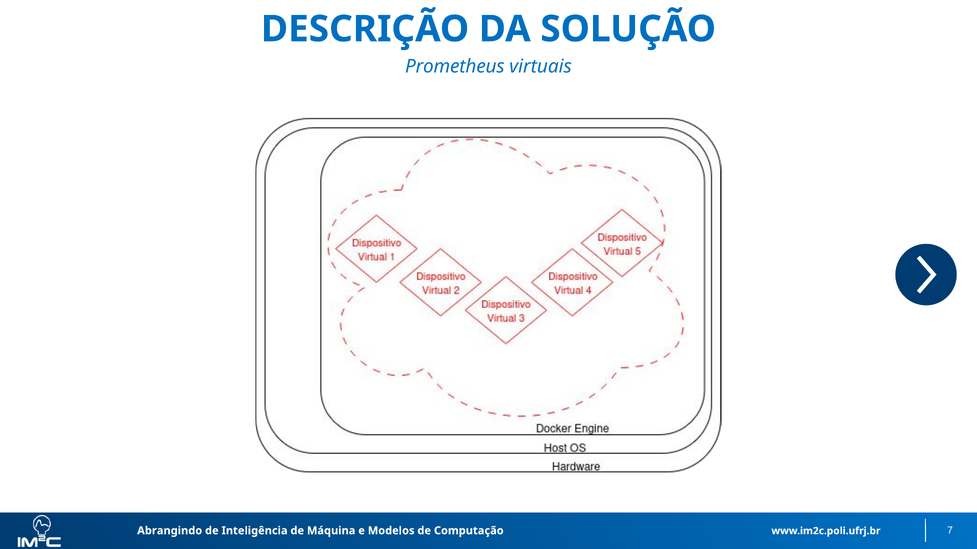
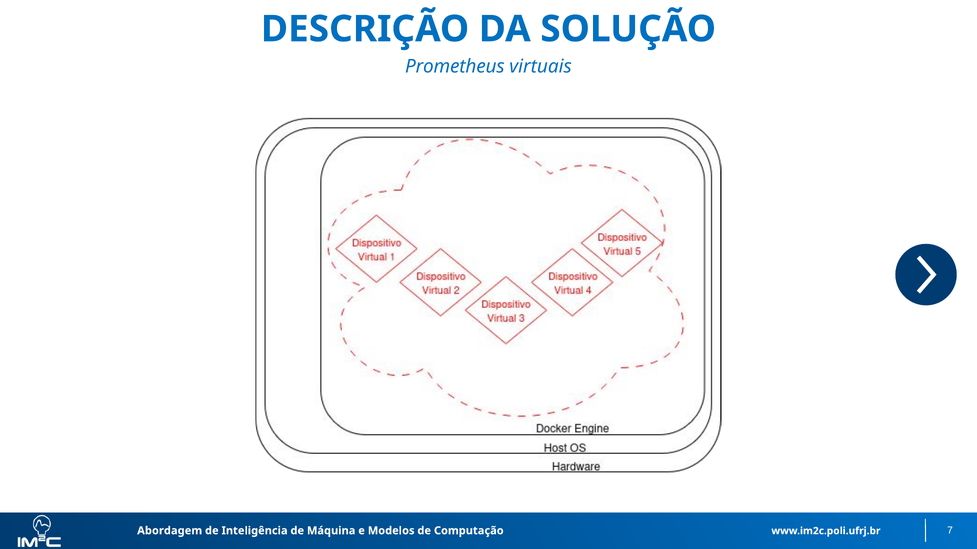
Abrangindo: Abrangindo -> Abordagem (170, 531)
